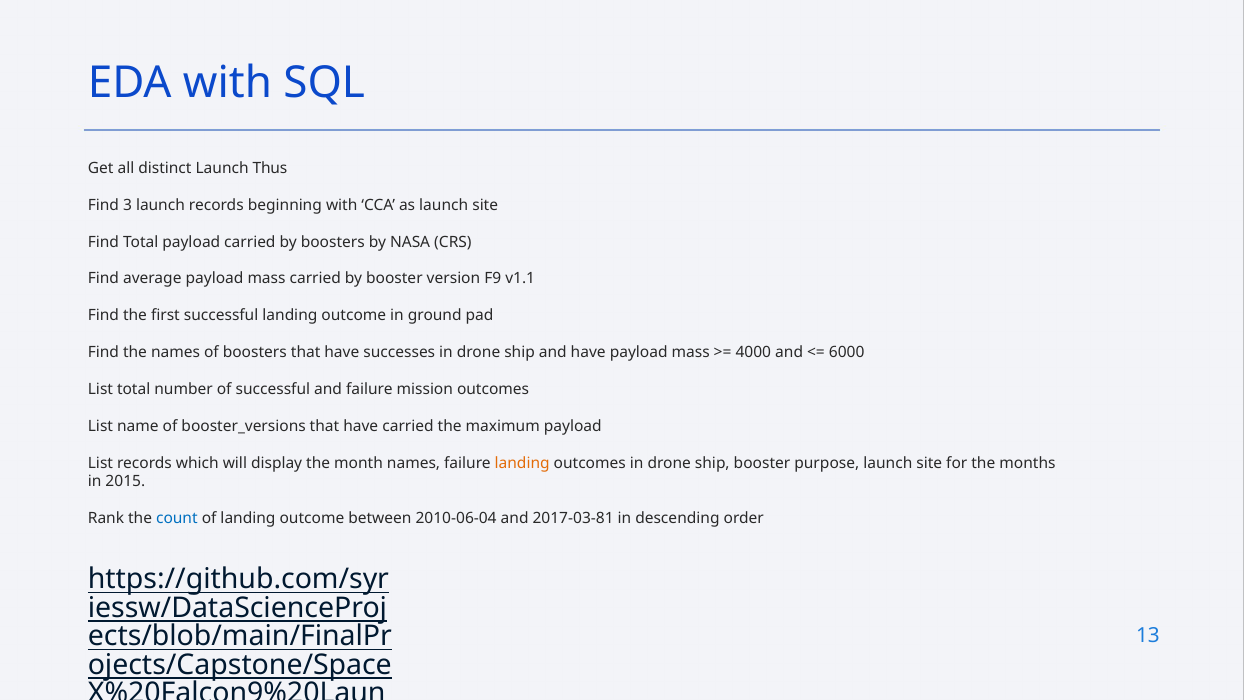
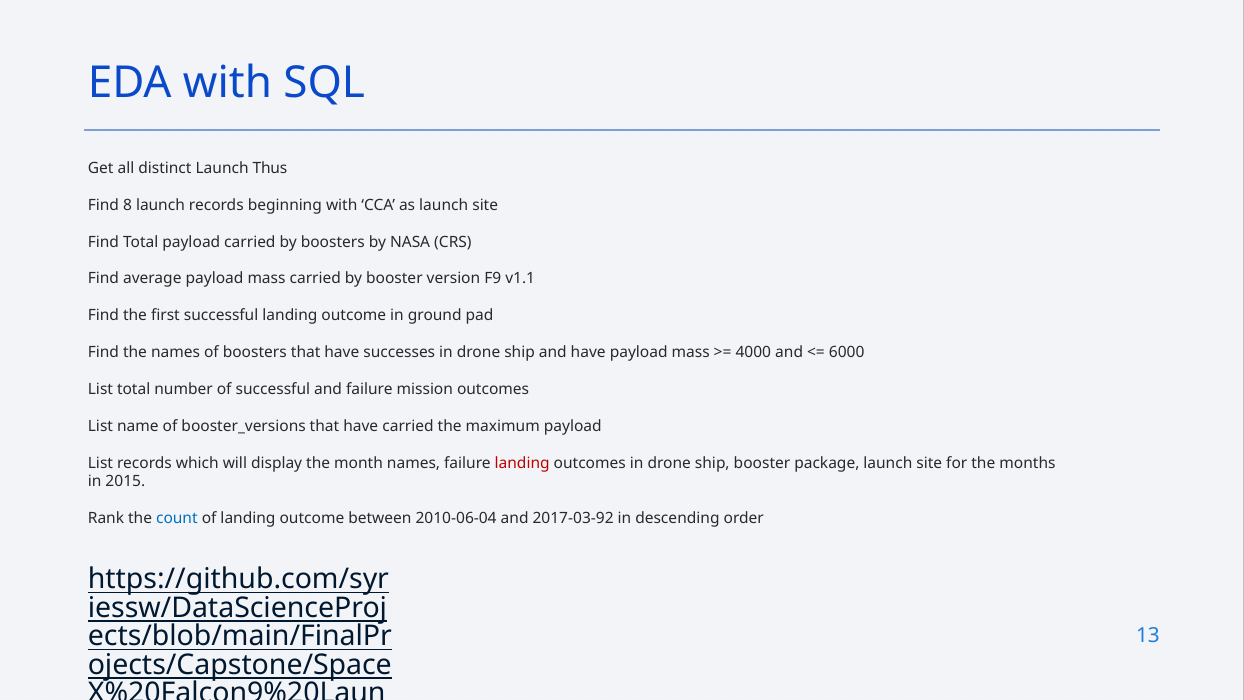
3: 3 -> 8 (128, 205)
landing colour: orange -> red (522, 463)
purpose: purpose -> package (827, 463)
2017-03-81: 2017-03-81 -> 2017-03-92 (573, 518)
